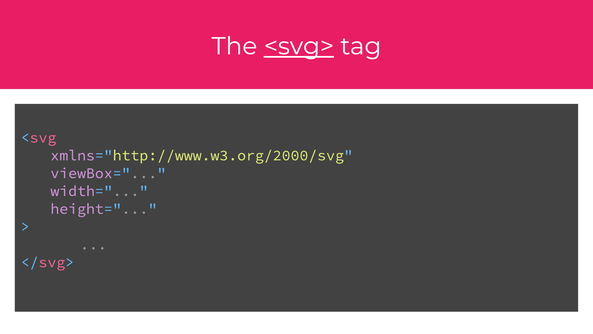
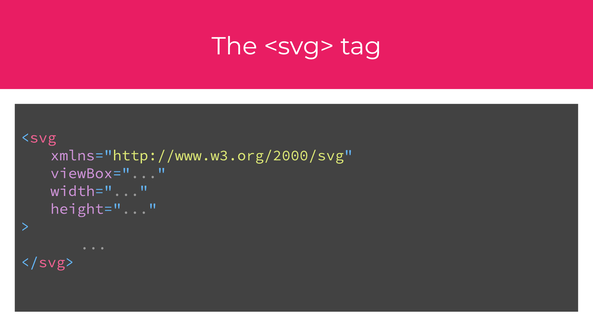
<svg> underline: present -> none (299, 46)
